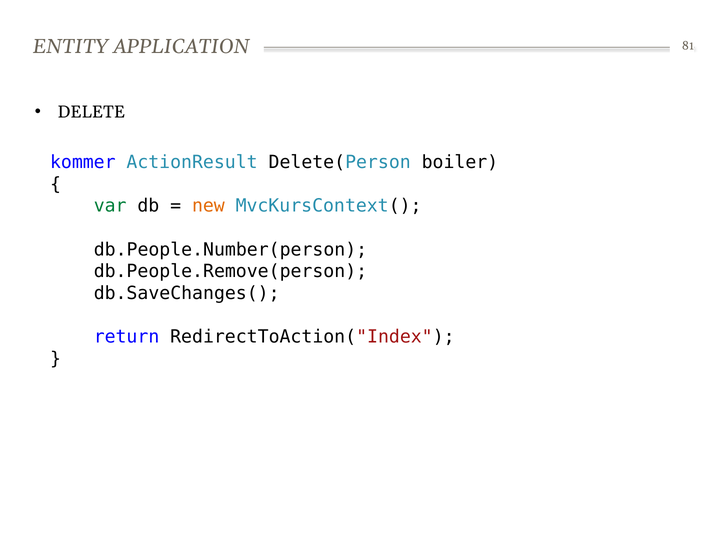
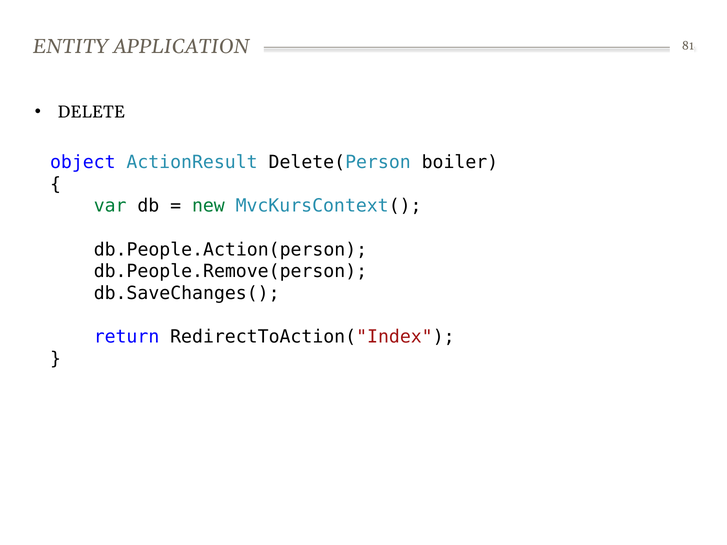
kommer: kommer -> object (83, 162)
new colour: orange -> green (208, 206)
db.People.Number(person: db.People.Number(person -> db.People.Action(person (230, 250)
